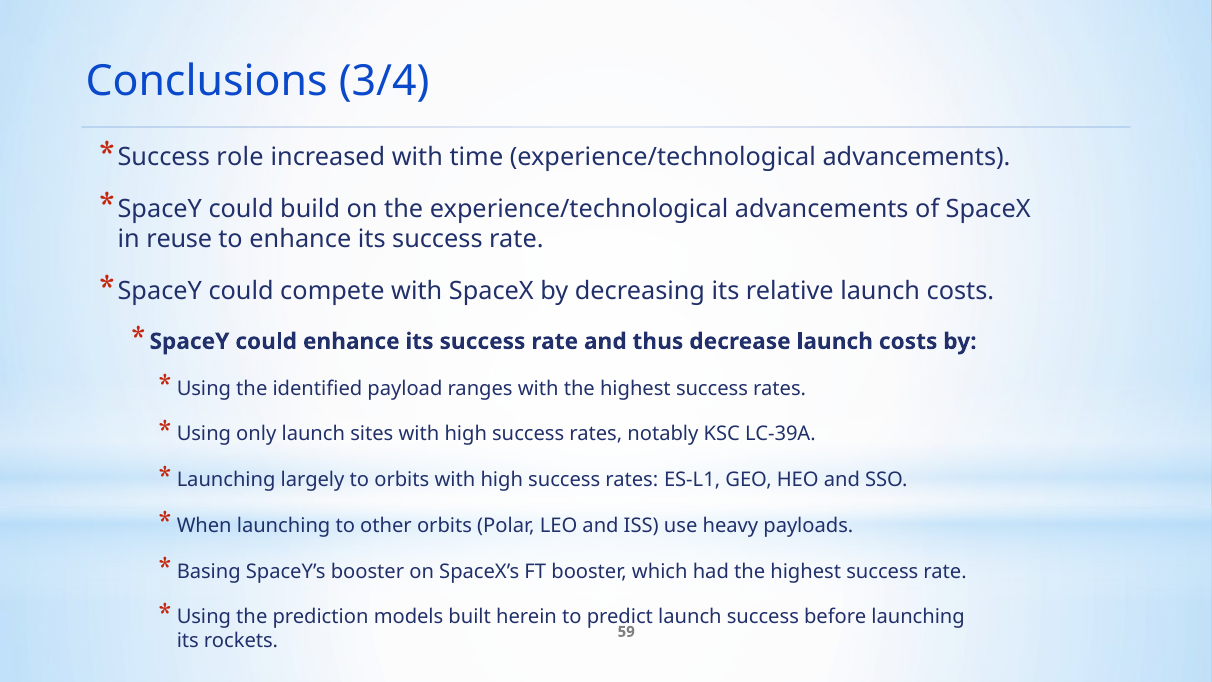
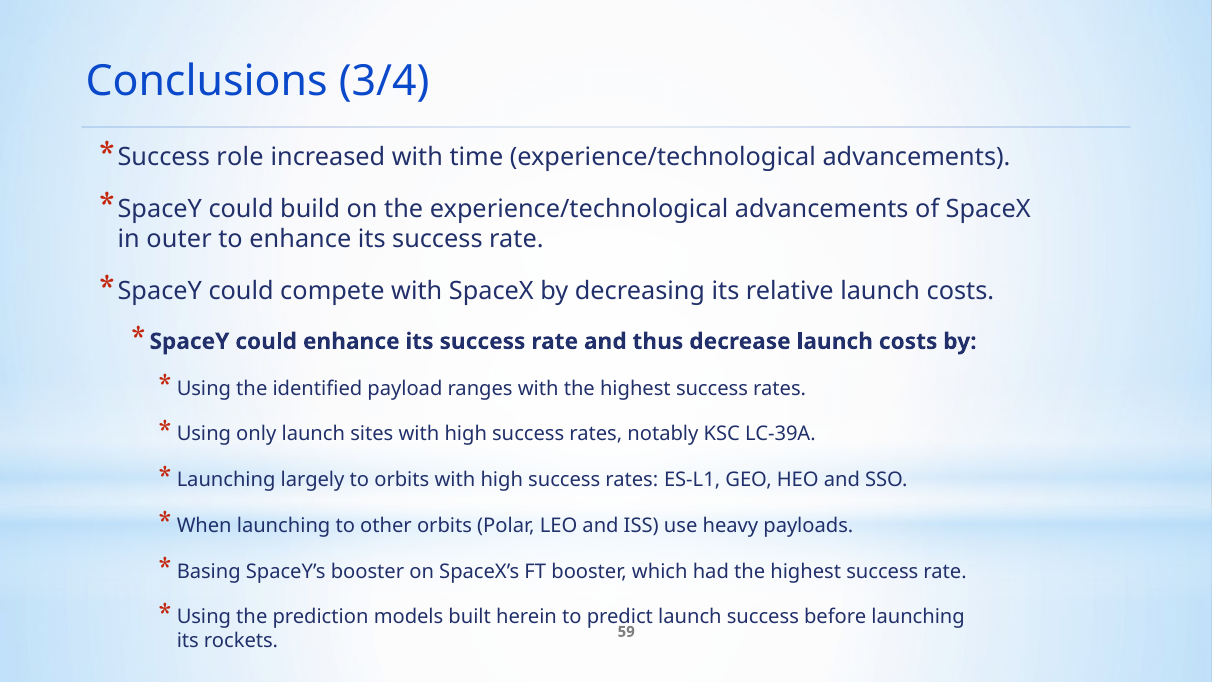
reuse: reuse -> outer (179, 239)
